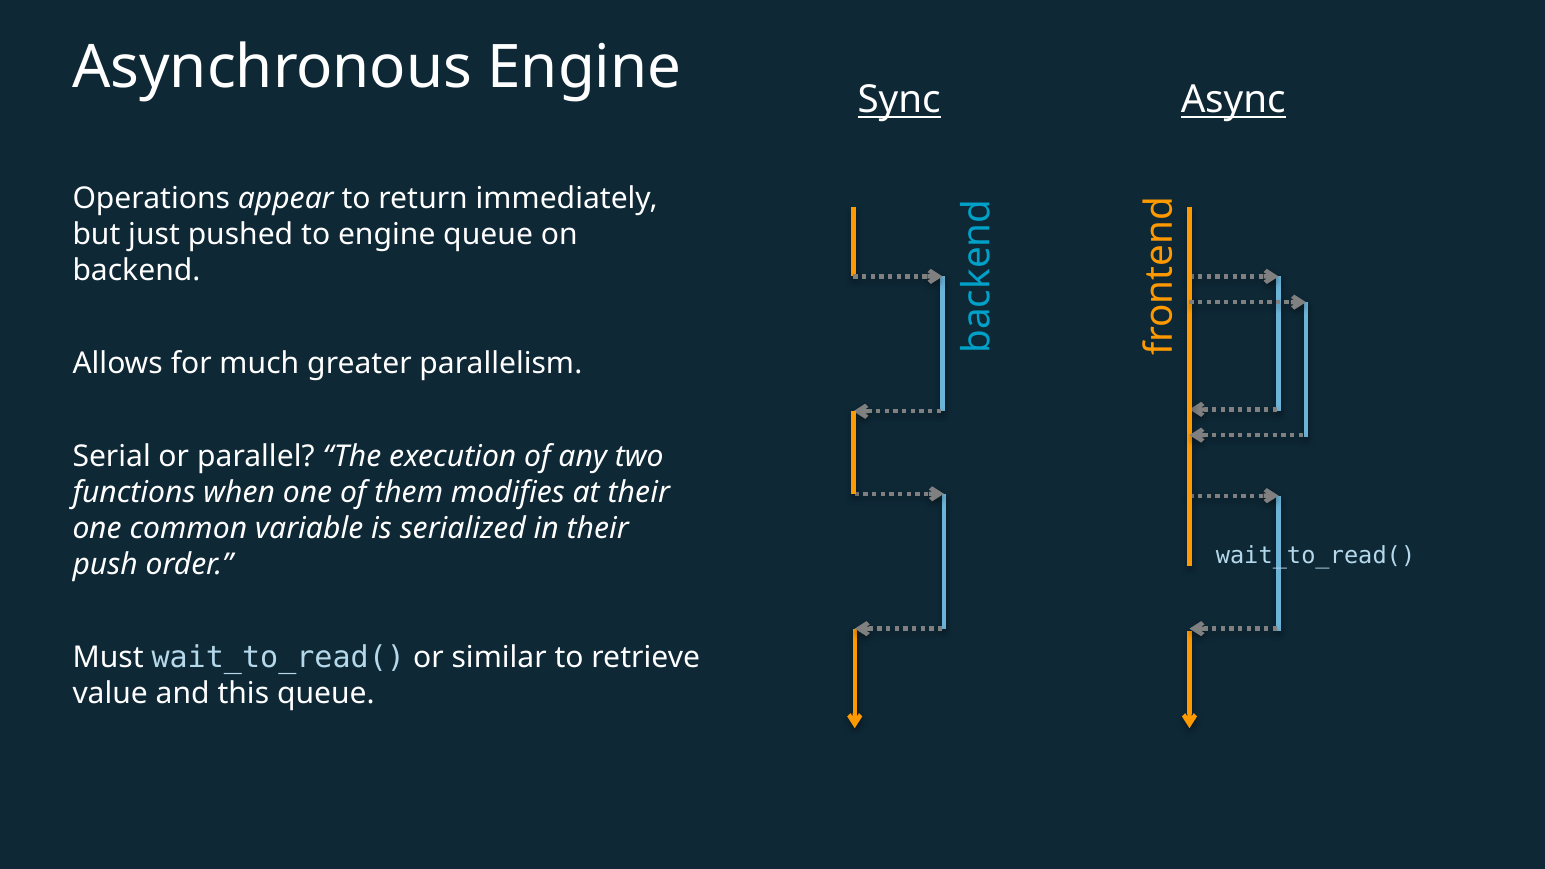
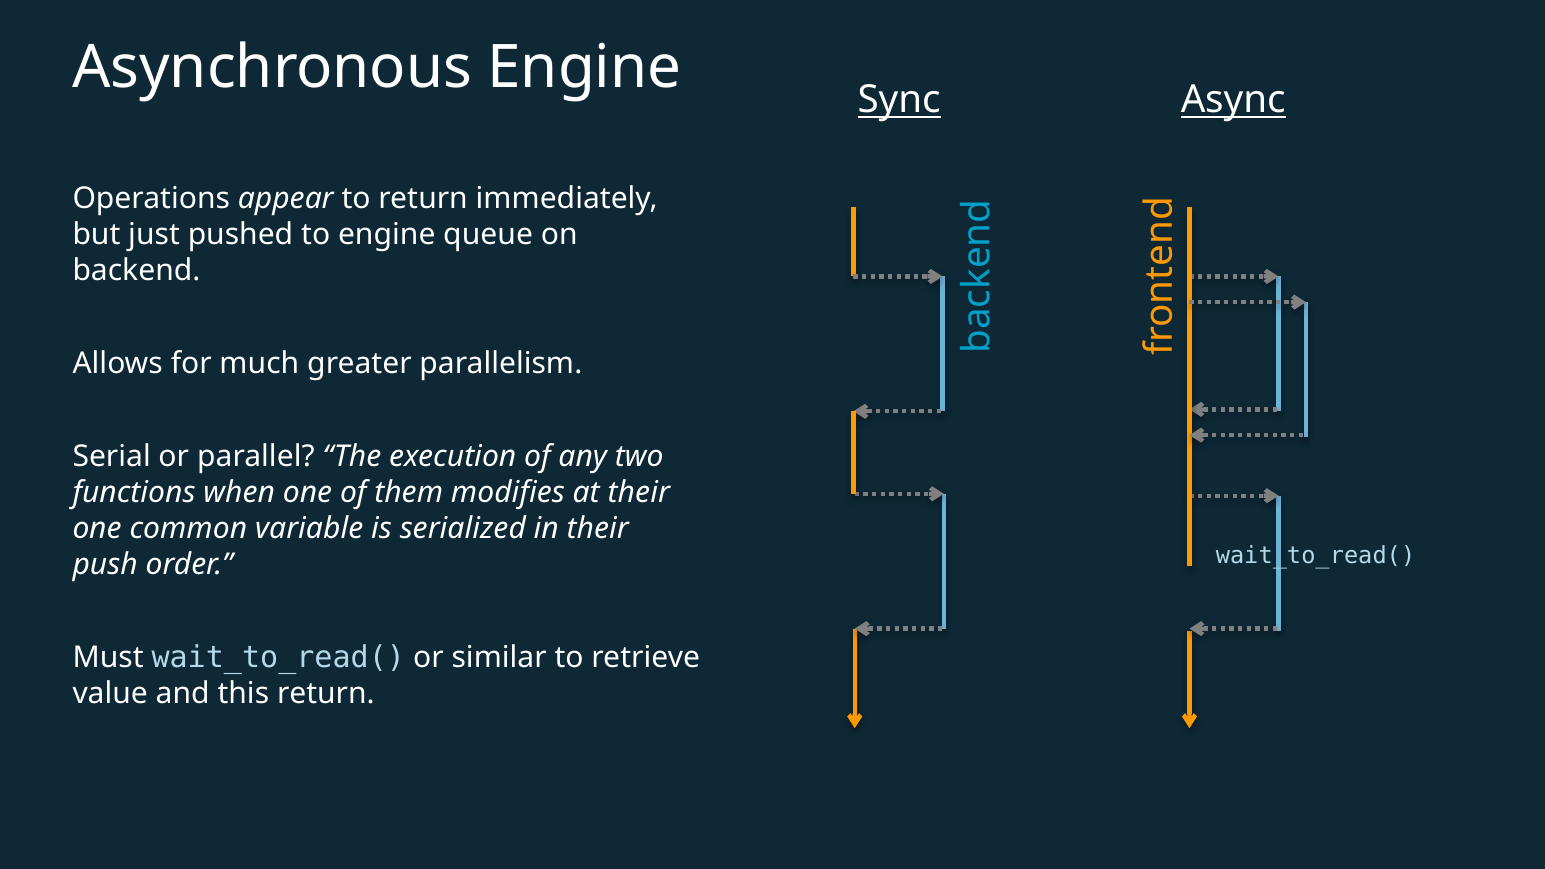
this queue: queue -> return (326, 693)
